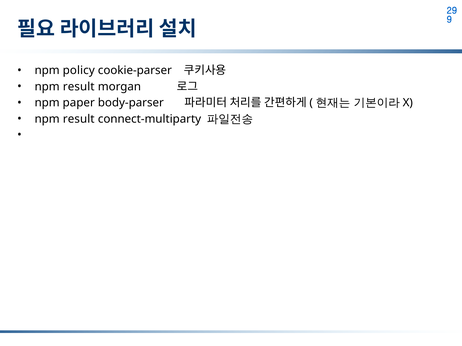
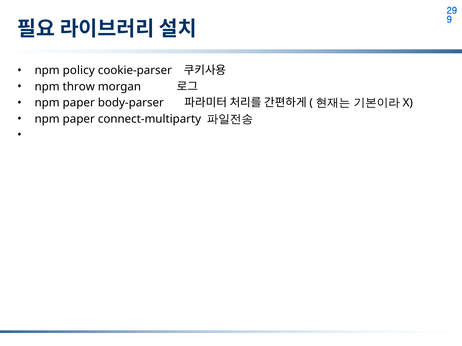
result: result -> throw (79, 87)
result: result -> paper (79, 119)
